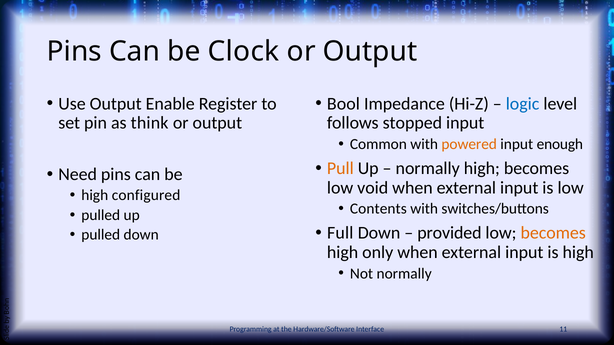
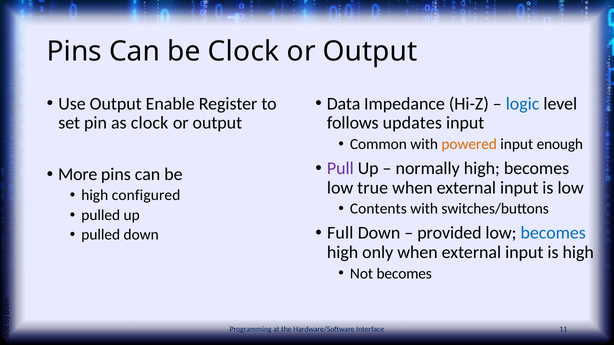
Bool: Bool -> Data (344, 104)
as think: think -> clock (150, 123)
stopped: stopped -> updates (412, 123)
Pull colour: orange -> purple (340, 169)
Need: Need -> More (78, 174)
void: void -> true (373, 188)
becomes colour: orange -> blue (553, 233)
Not normally: normally -> becomes (404, 274)
